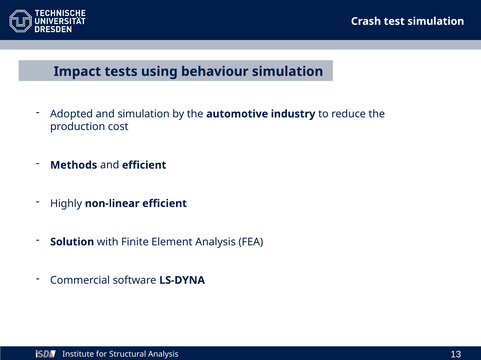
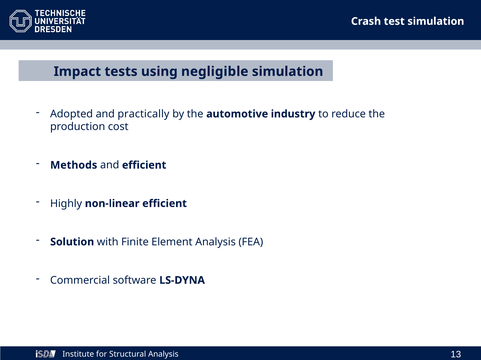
behaviour: behaviour -> negligible (215, 72)
and simulation: simulation -> practically (143, 114)
